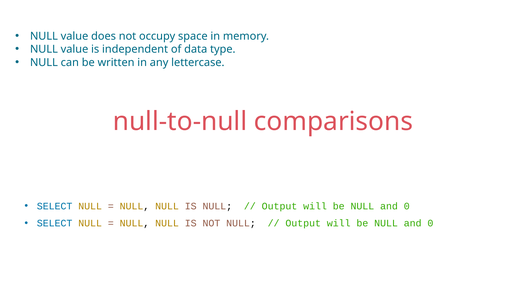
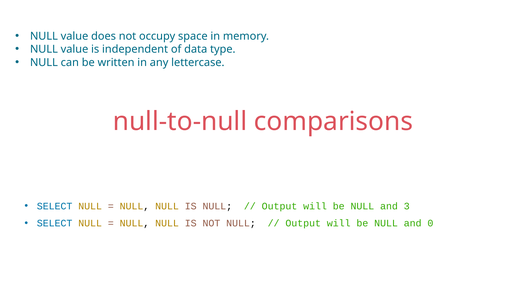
0: 0 -> 3 (407, 206)
